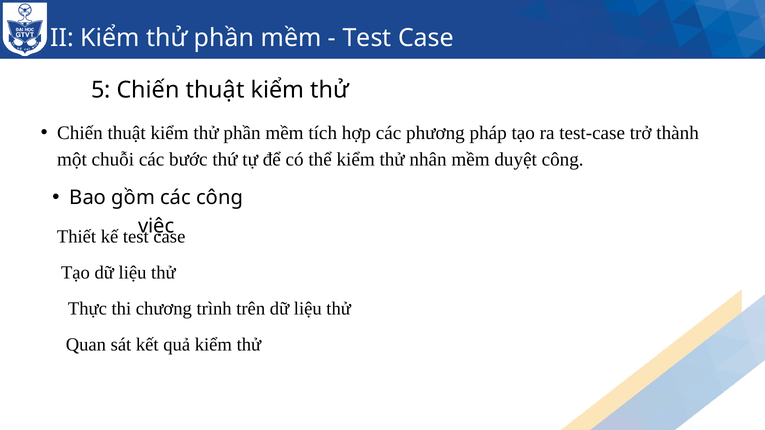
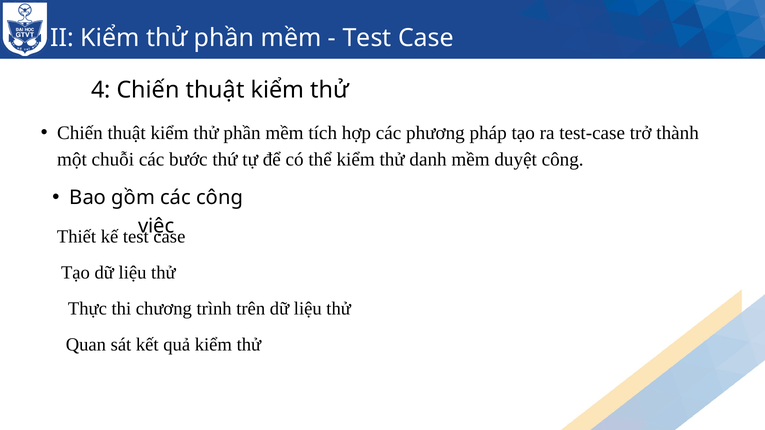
5: 5 -> 4 (101, 90)
nhân: nhân -> danh (428, 160)
